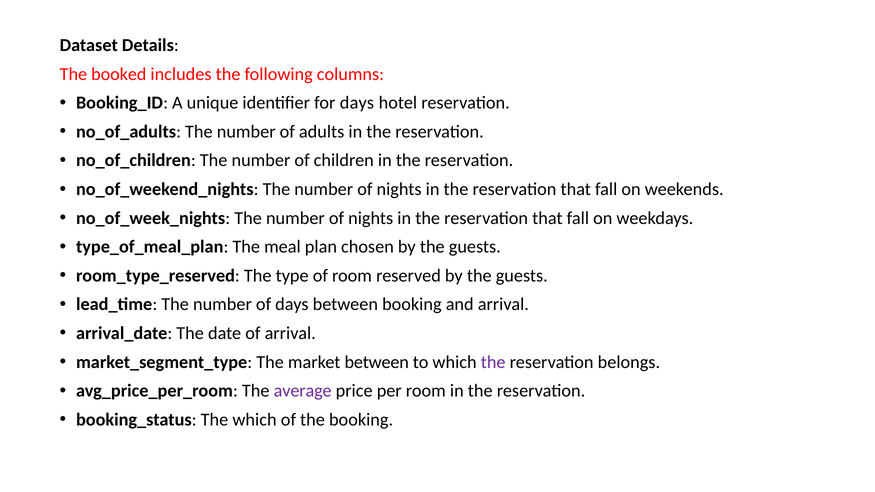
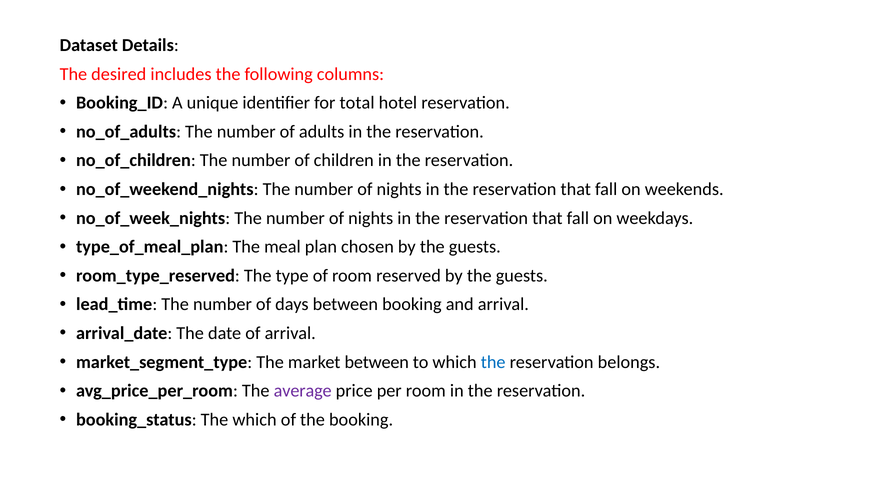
booked: booked -> desired (119, 74)
for days: days -> total (357, 103)
the colour: purple -> blue (493, 362)
